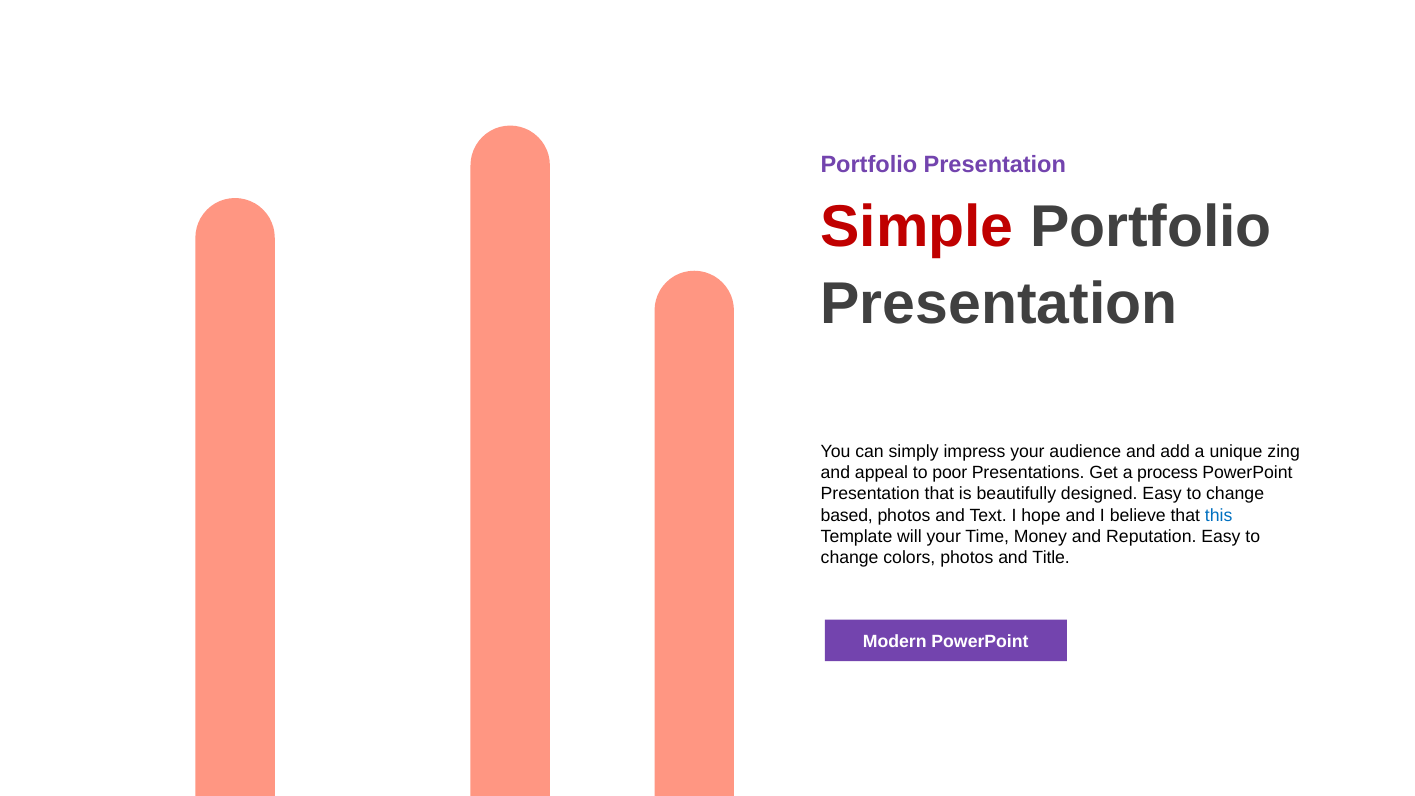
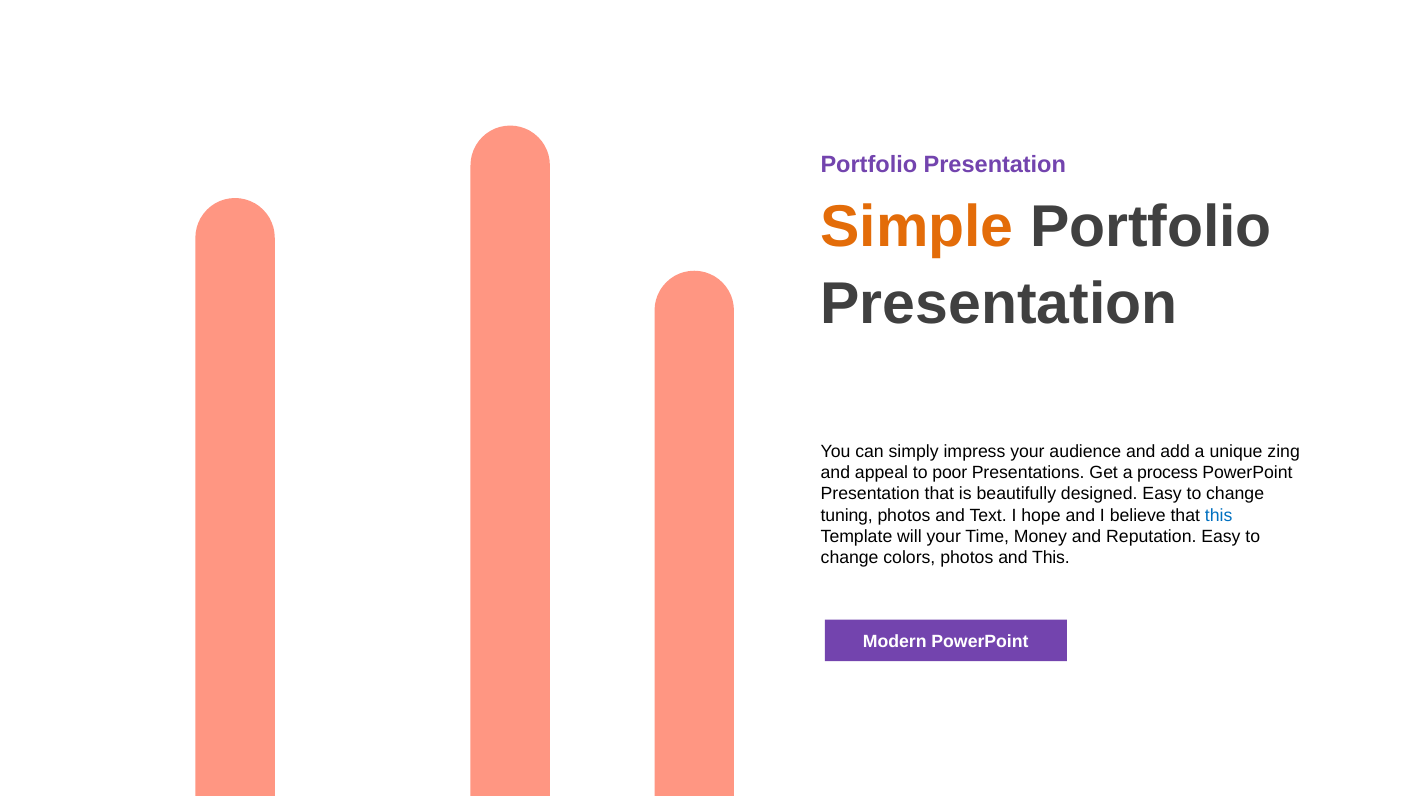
Simple colour: red -> orange (917, 227)
based: based -> tuning (847, 515)
and Title: Title -> This (1051, 558)
